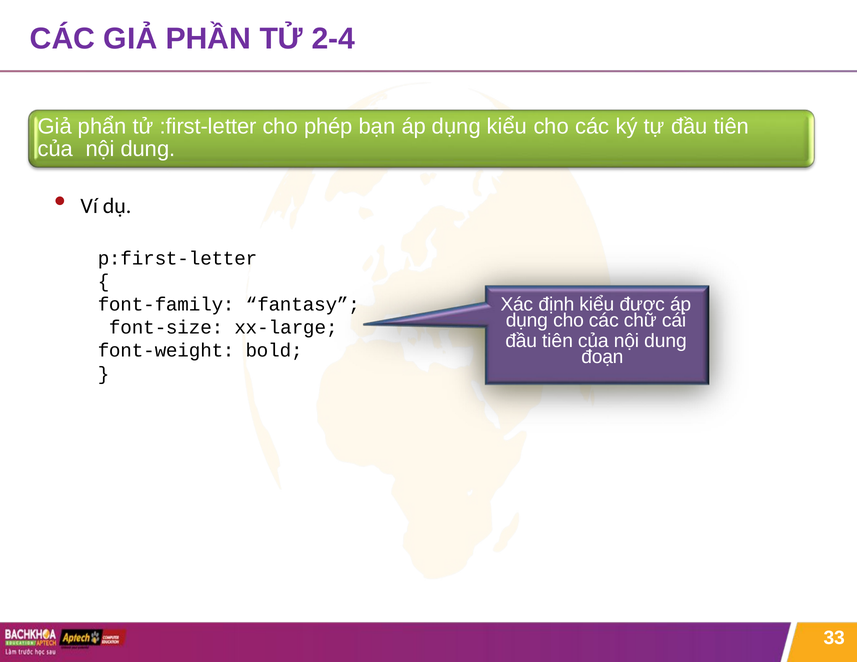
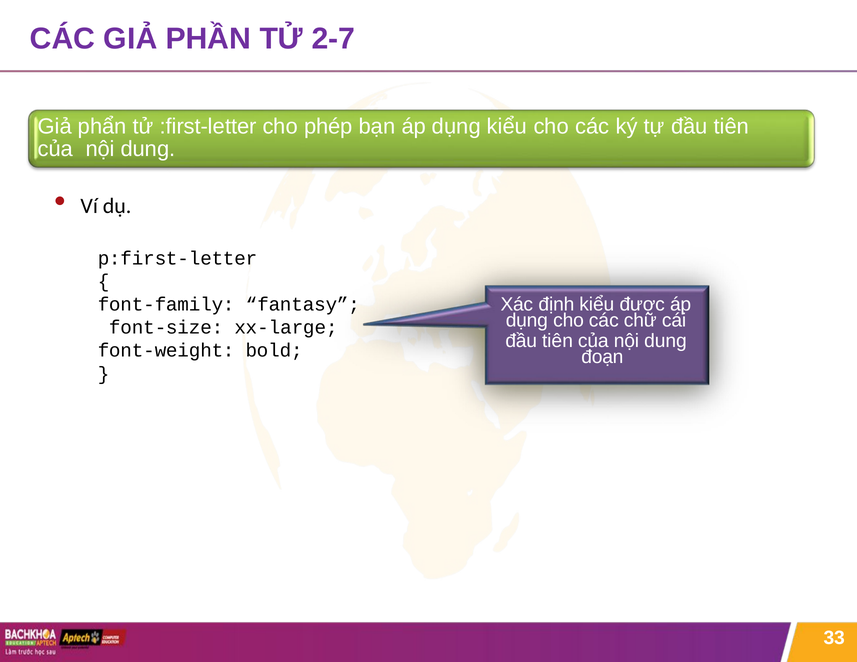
2-4: 2-4 -> 2-7 (333, 39)
